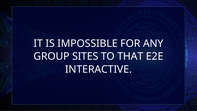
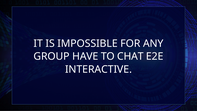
SITES: SITES -> HAVE (85, 56)
THAT: THAT -> CHAT (130, 56)
